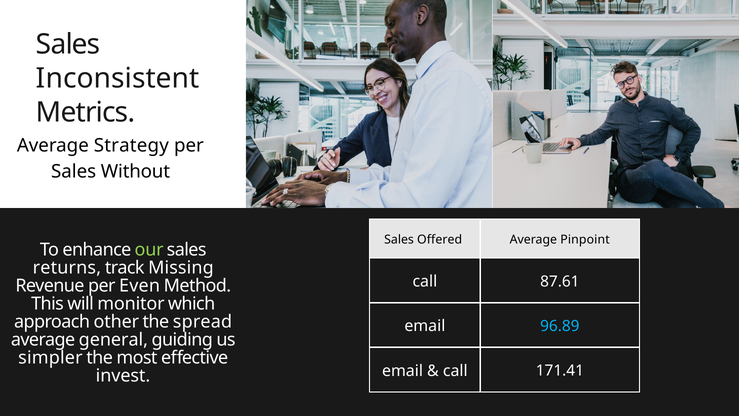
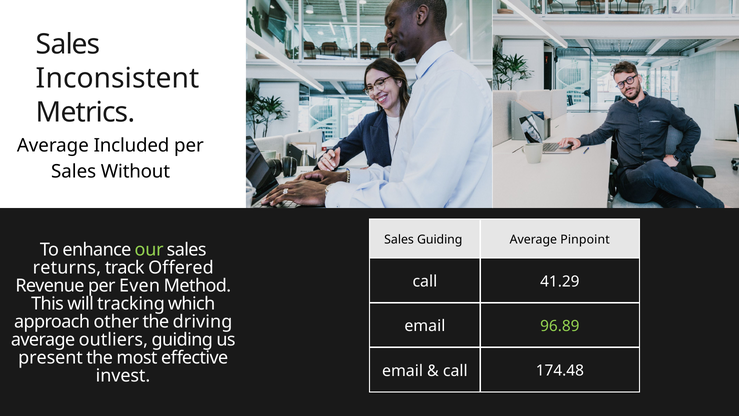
Strategy: Strategy -> Included (132, 145)
Sales Offered: Offered -> Guiding (440, 239)
Missing: Missing -> Offered (181, 268)
87.61: 87.61 -> 41.29 (560, 281)
monitor: monitor -> tracking (131, 304)
spread: spread -> driving (203, 322)
96.89 colour: light blue -> light green (560, 326)
general: general -> outliers (113, 339)
simpler: simpler -> present (51, 357)
171.41: 171.41 -> 174.48 (560, 371)
